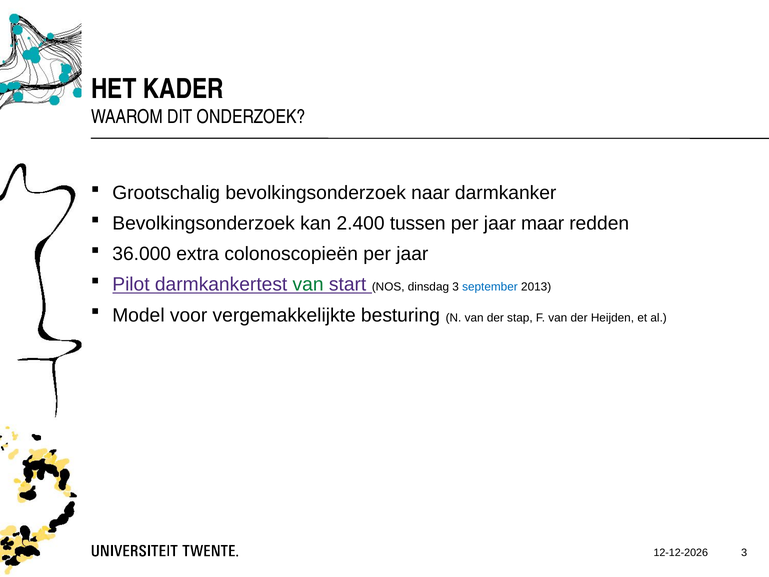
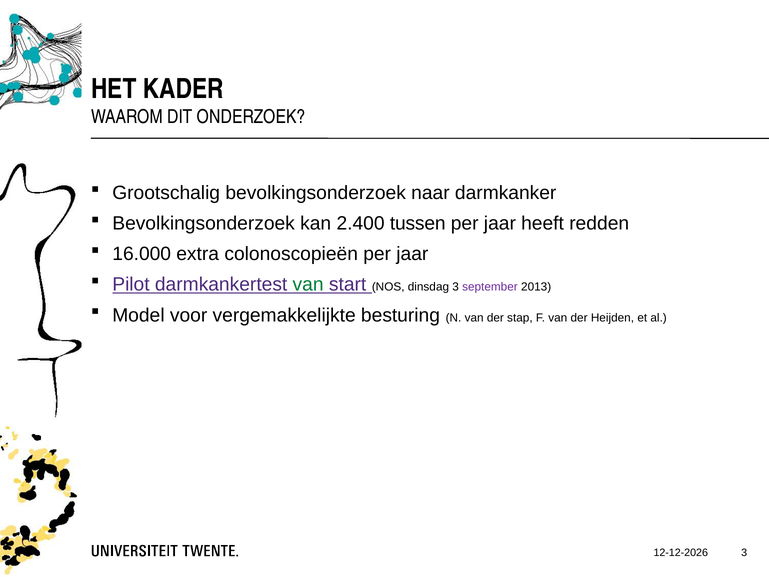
maar: maar -> heeft (543, 223)
36.000: 36.000 -> 16.000 (142, 254)
september colour: blue -> purple (490, 287)
